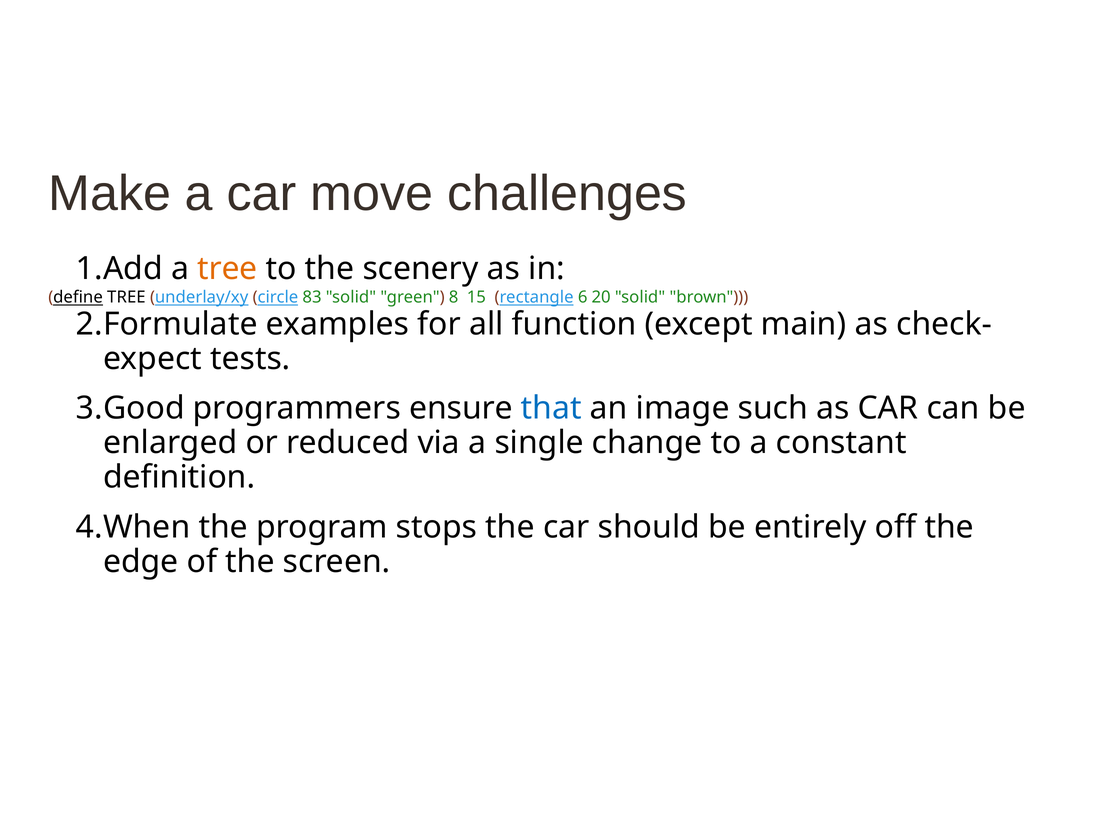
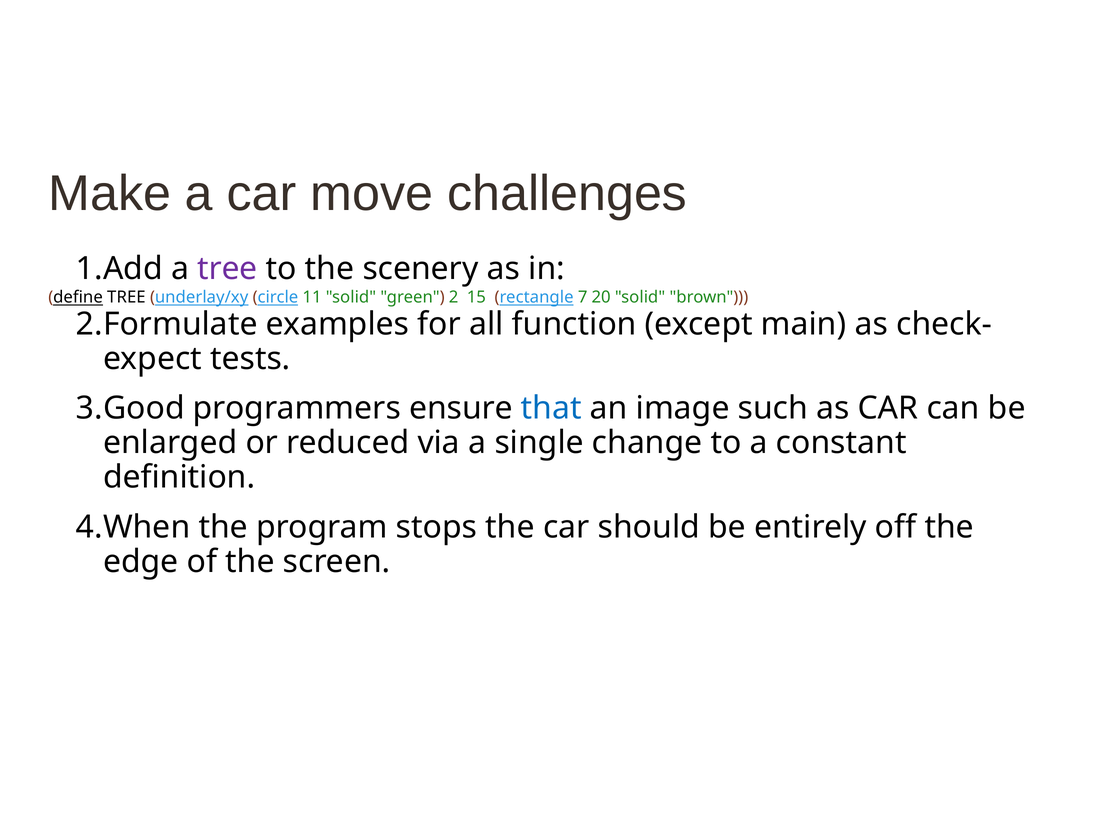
tree colour: orange -> purple (227, 269)
83: 83 -> 11 (312, 297)
8: 8 -> 2 (454, 297)
6: 6 -> 7 (583, 297)
